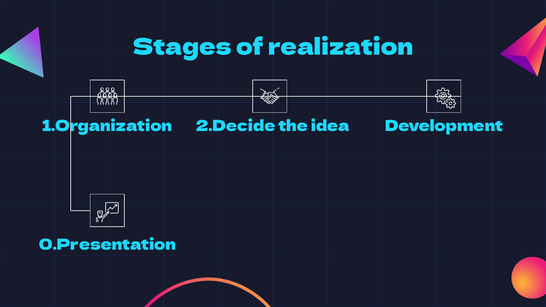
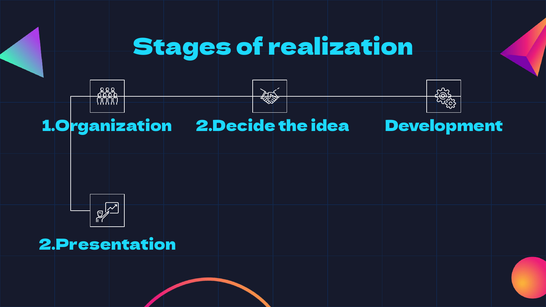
0.Presentation: 0.Presentation -> 2.Presentation (107, 245)
